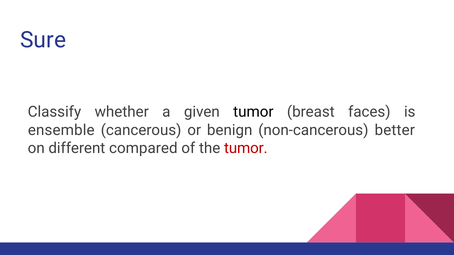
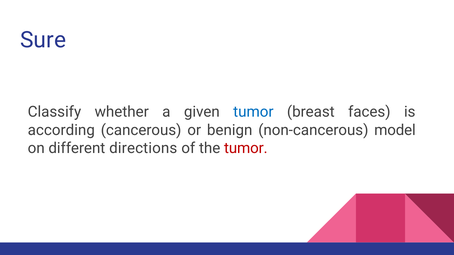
tumor colour: black -> blue (253, 112)
ensemble: ensemble -> according (61, 130)
better: better -> model (395, 130)
compared: compared -> directions (143, 148)
